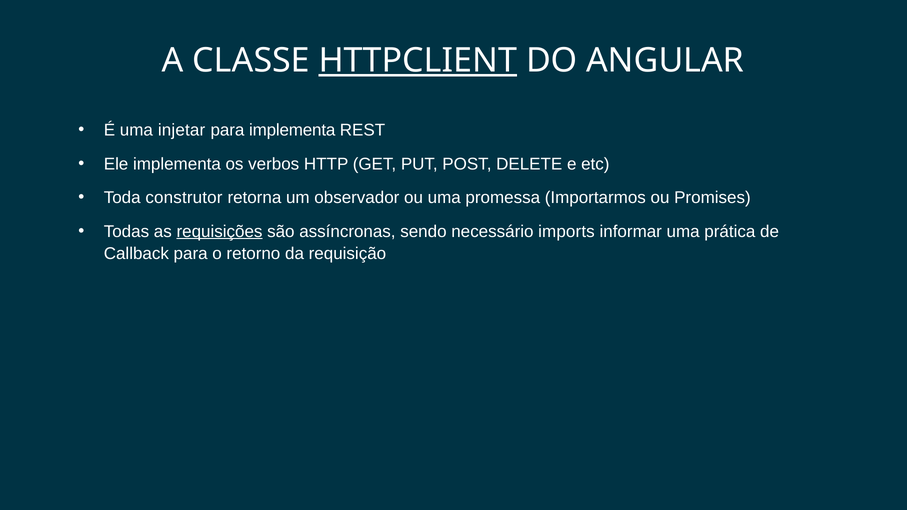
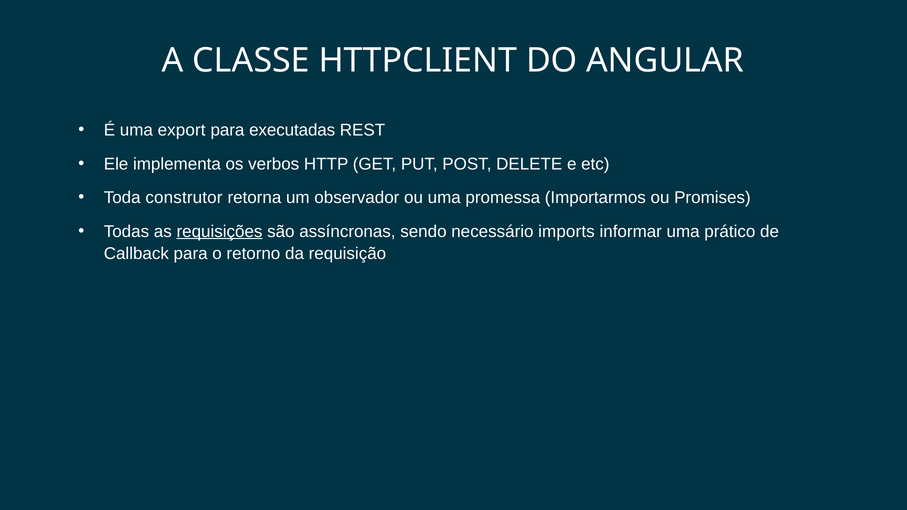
HTTPCLIENT underline: present -> none (418, 61)
injetar: injetar -> export (182, 130)
para implementa: implementa -> executadas (292, 130)
prática: prática -> prático (730, 232)
